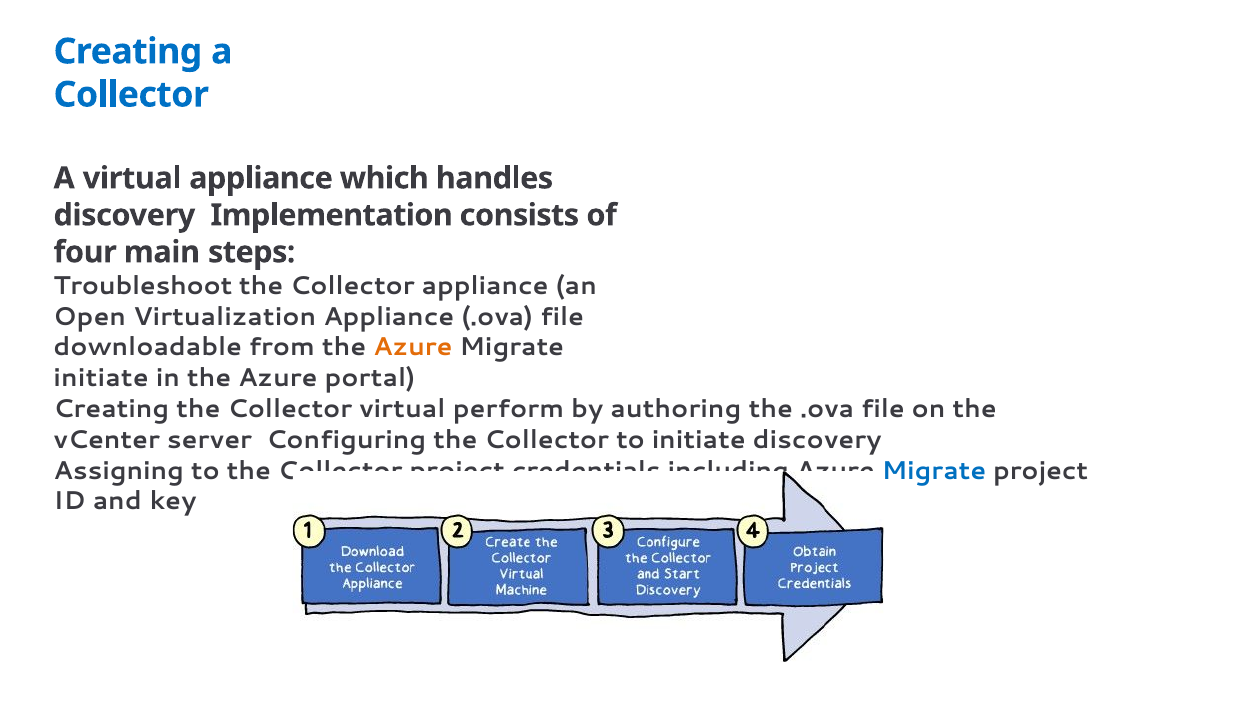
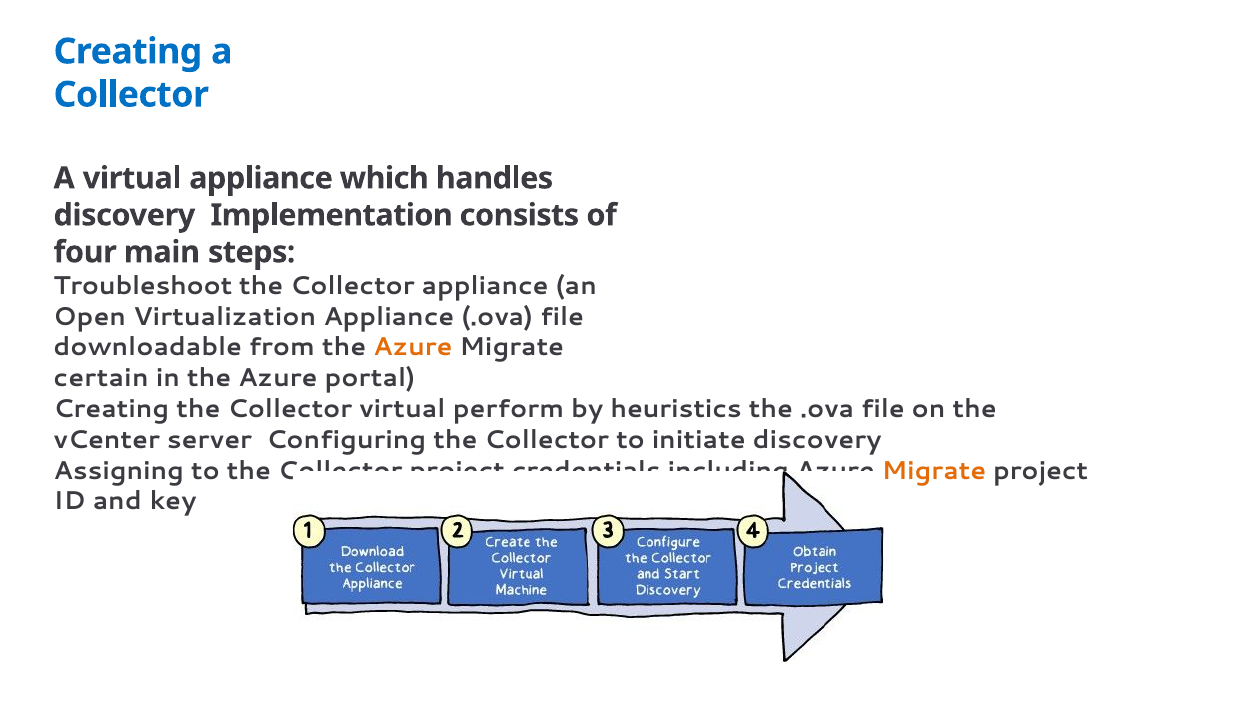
initiate: initiate -> certain (101, 378)
authoring: authoring -> heuristics (676, 409)
Migrate colour: blue -> orange (934, 471)
